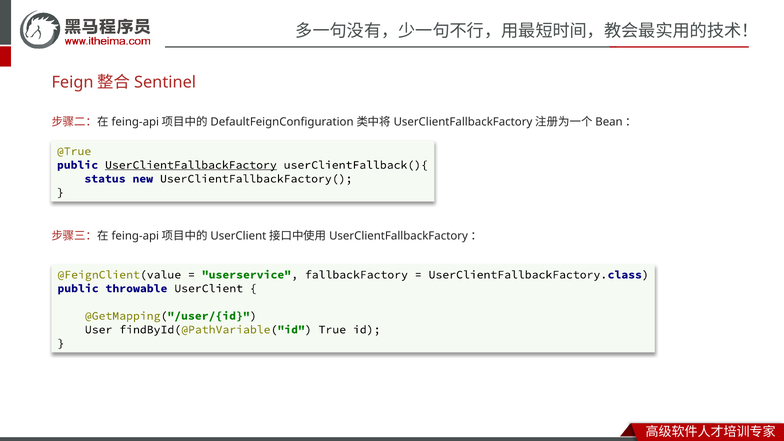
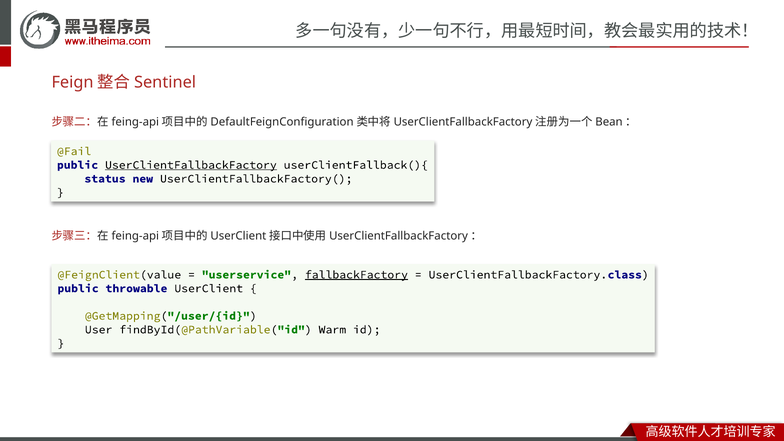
@True: @True -> @Fail (74, 151)
fallbackFactory underline: none -> present (356, 275)
True: True -> Warm (332, 330)
